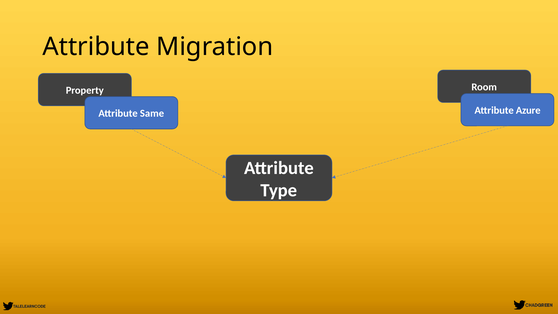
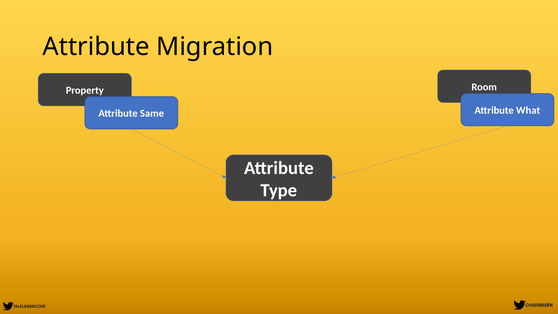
Azure: Azure -> What (528, 110)
